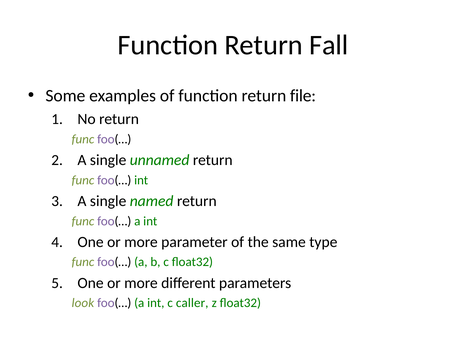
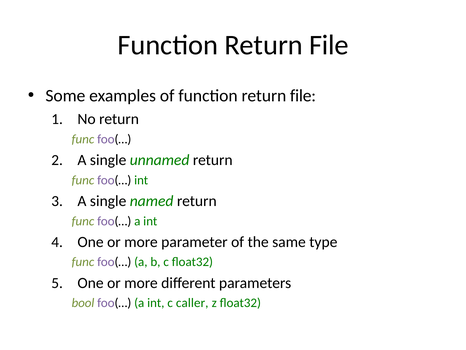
Fall: Fall -> File (329, 45)
look: look -> bool (83, 303)
